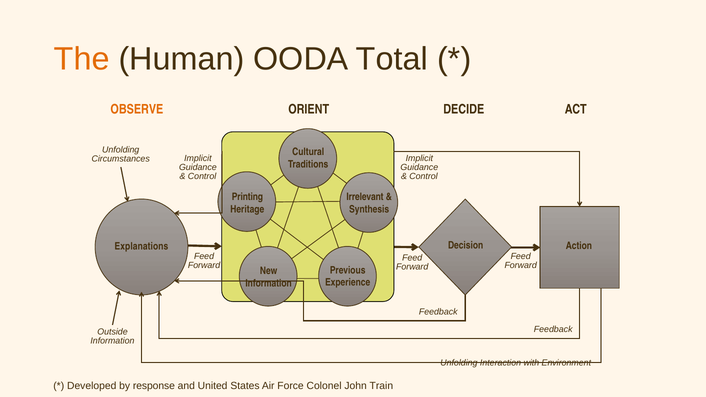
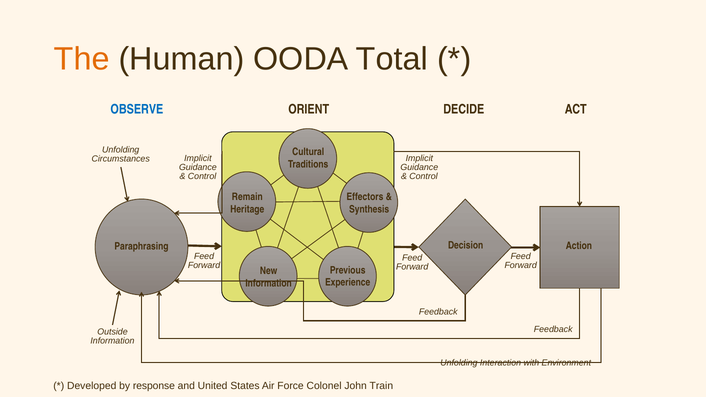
OBSERVE colour: orange -> blue (137, 109)
Printing: Printing -> Remain (247, 197)
Irrelevant: Irrelevant -> Effectors (365, 197)
Explanations: Explanations -> Paraphrasing (141, 246)
